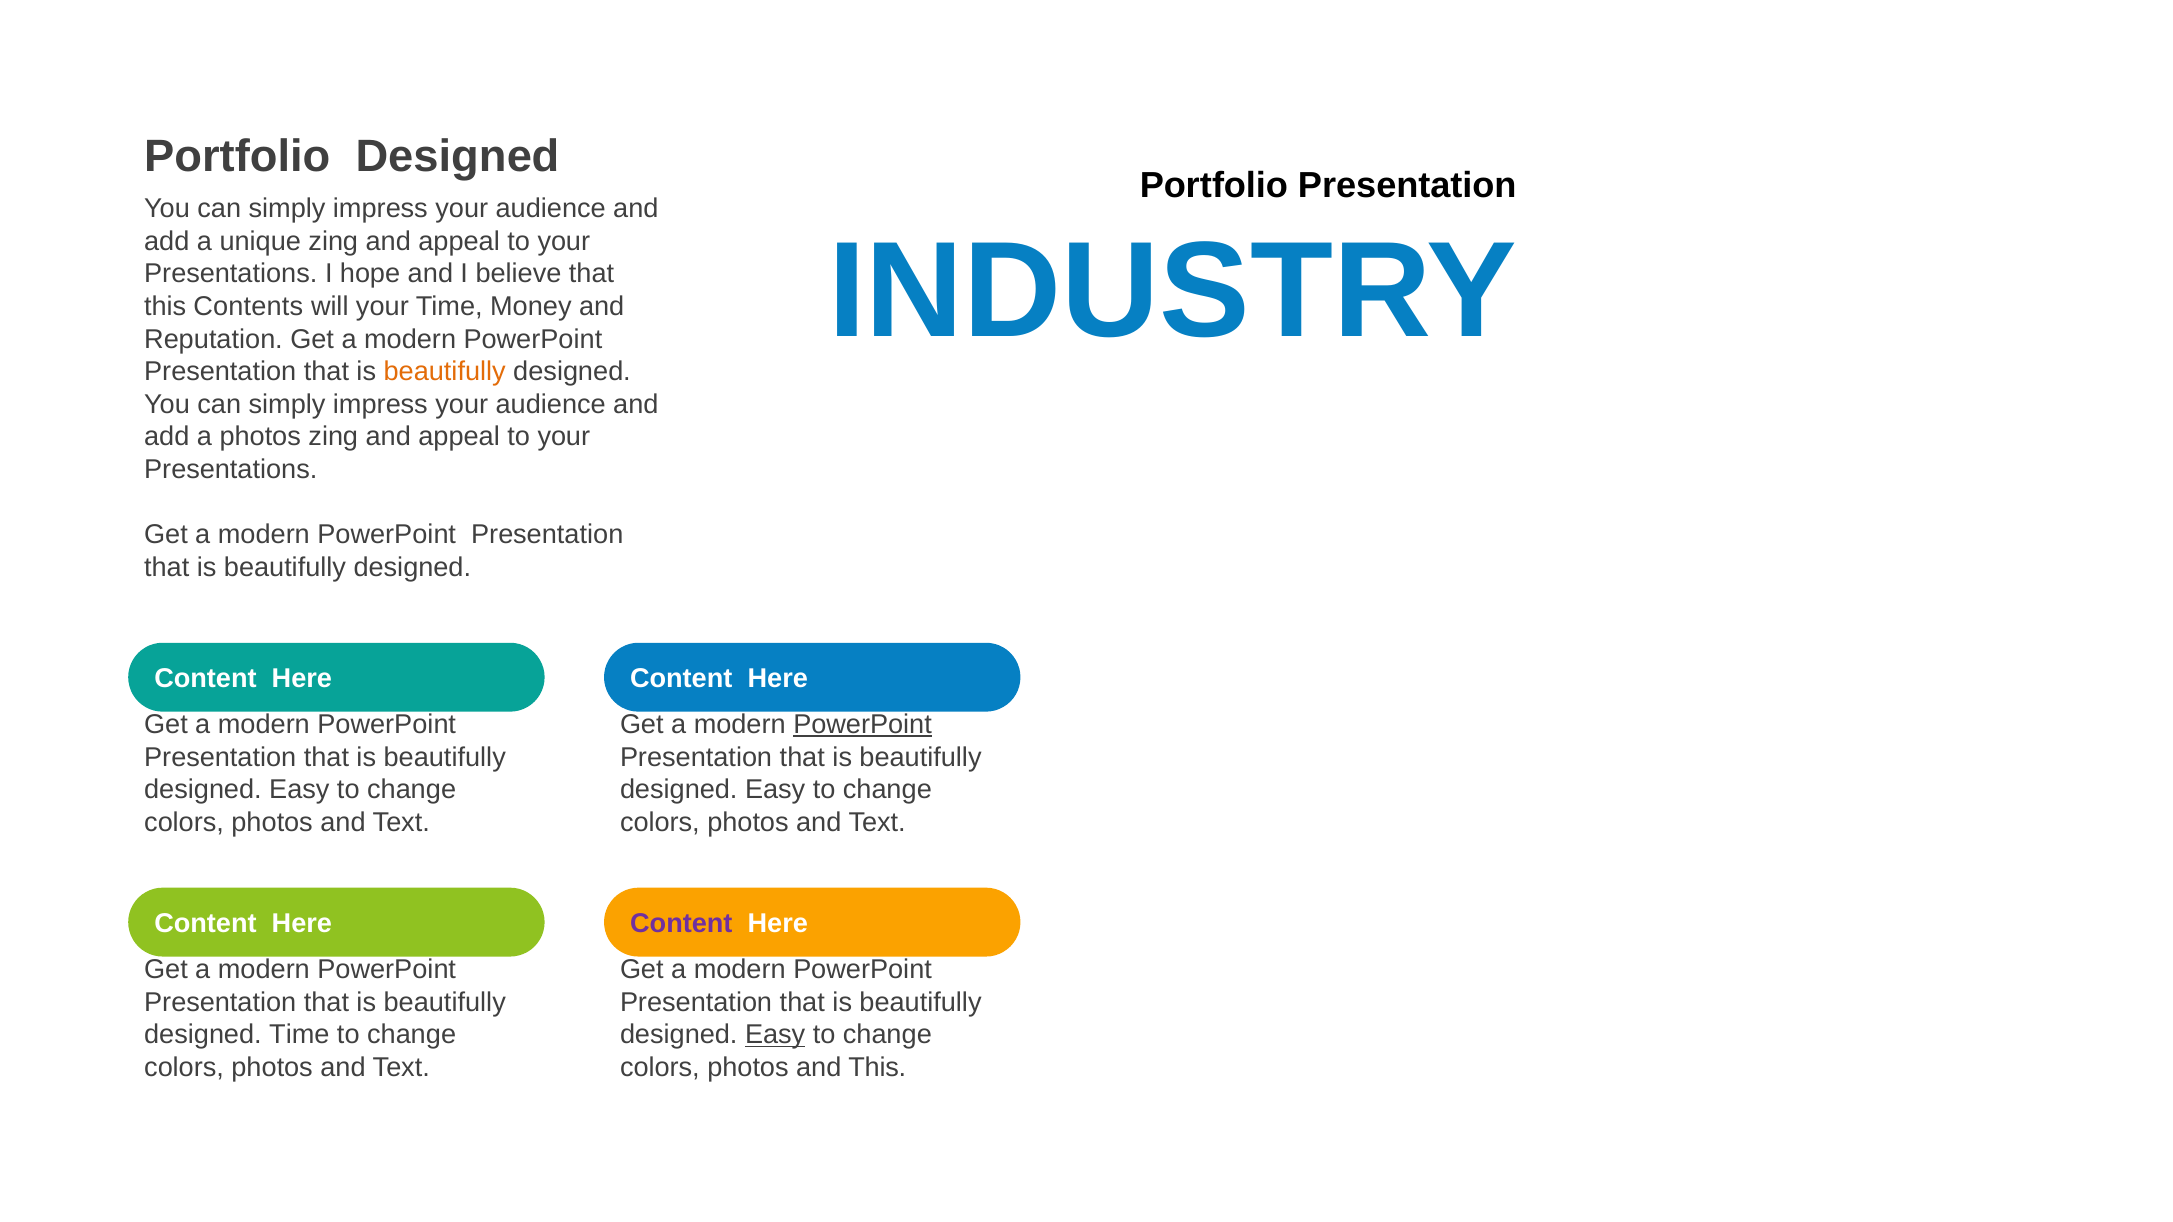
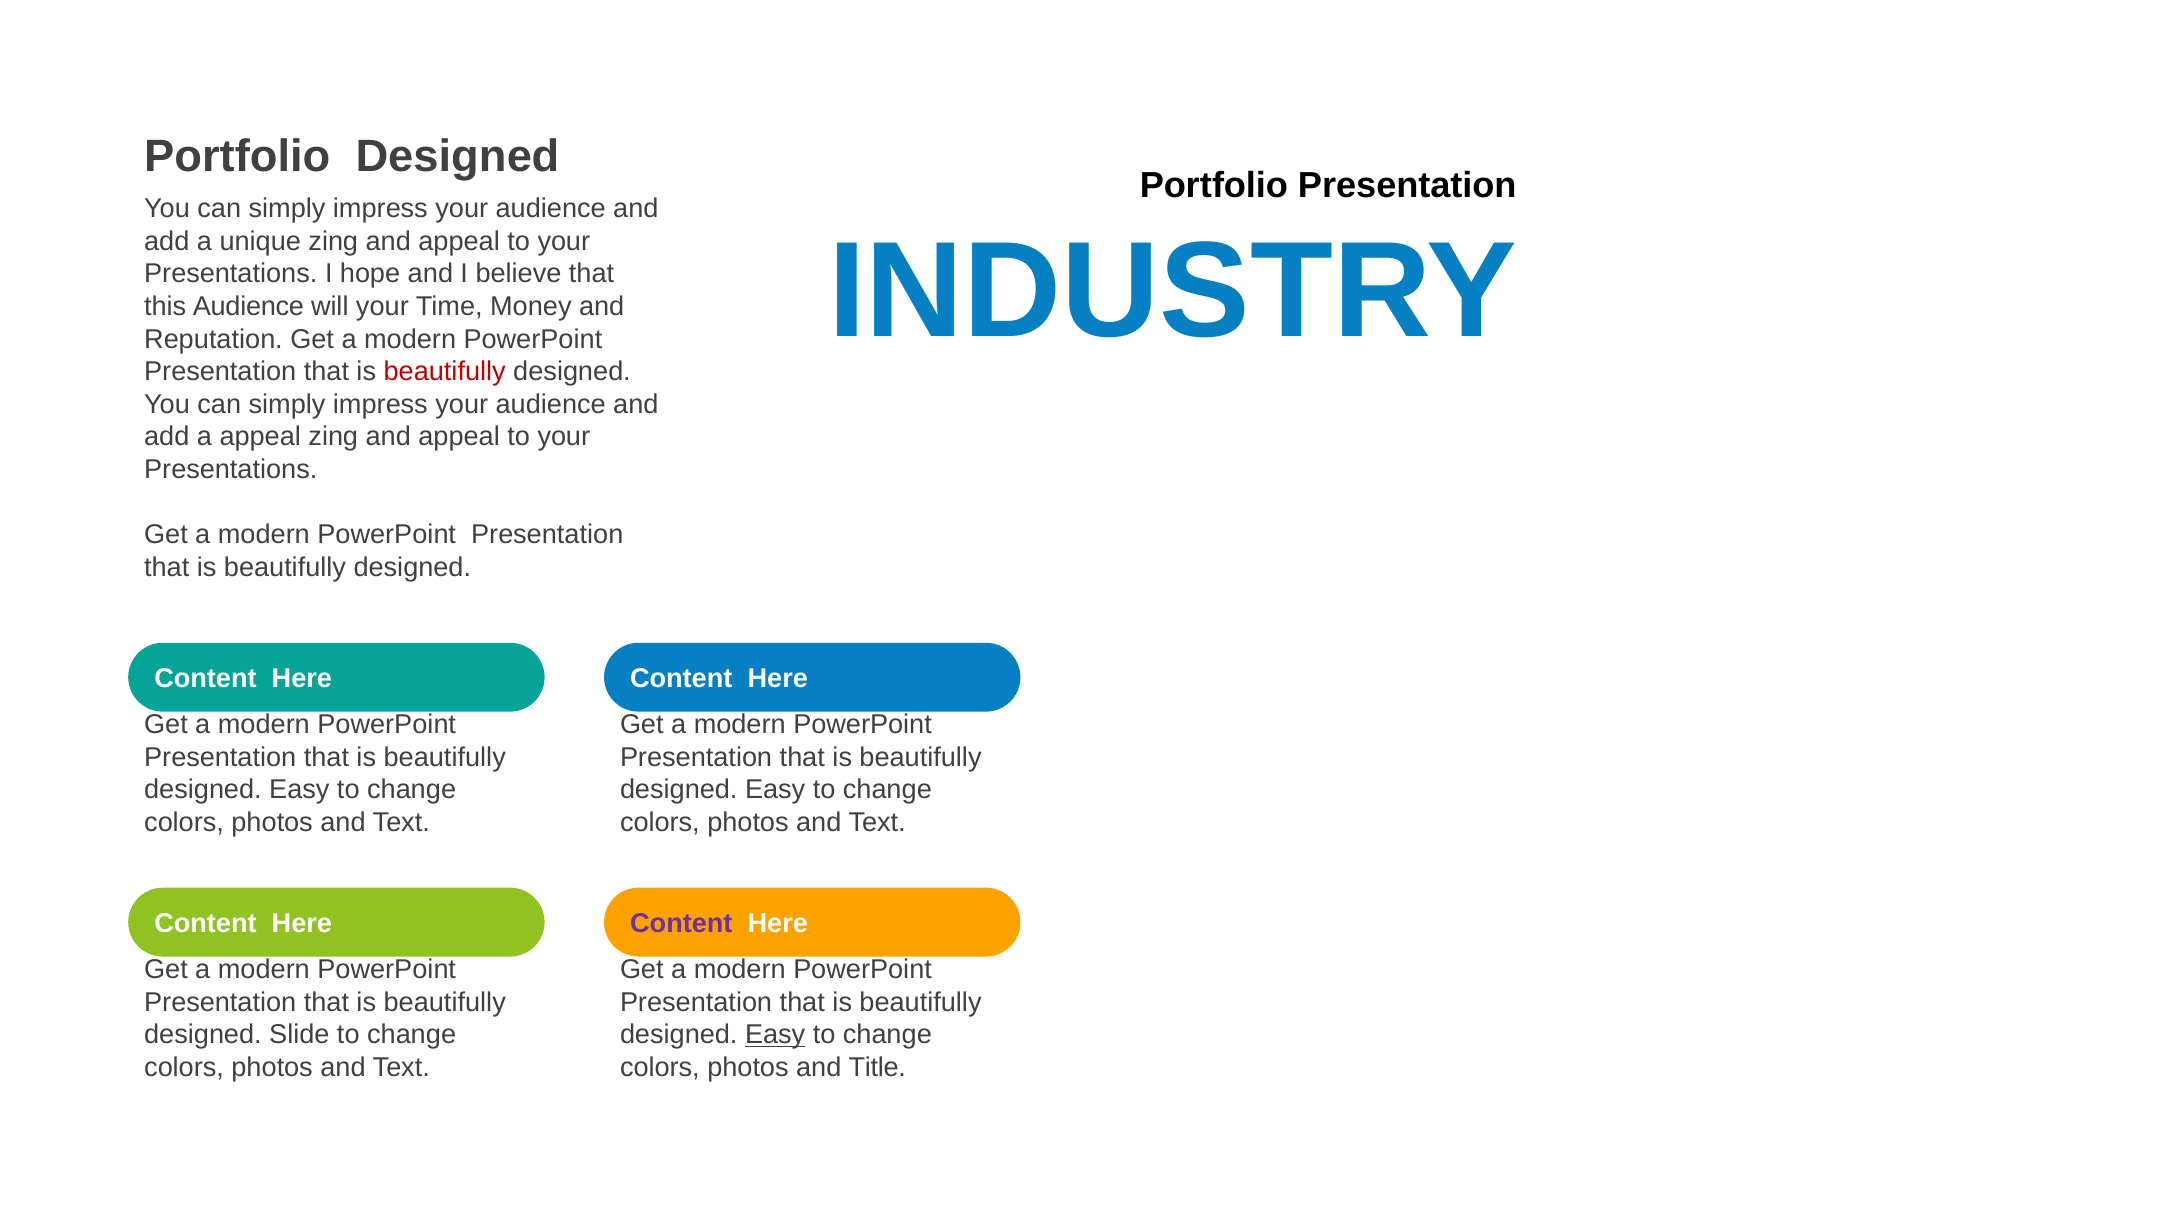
this Contents: Contents -> Audience (248, 307)
beautifully colour: orange -> red (445, 372)
a photos: photos -> appeal (260, 437)
PowerPoint underline: present -> none (863, 725)
designed Time: Time -> Slide (299, 1035)
and This: This -> Title (877, 1068)
